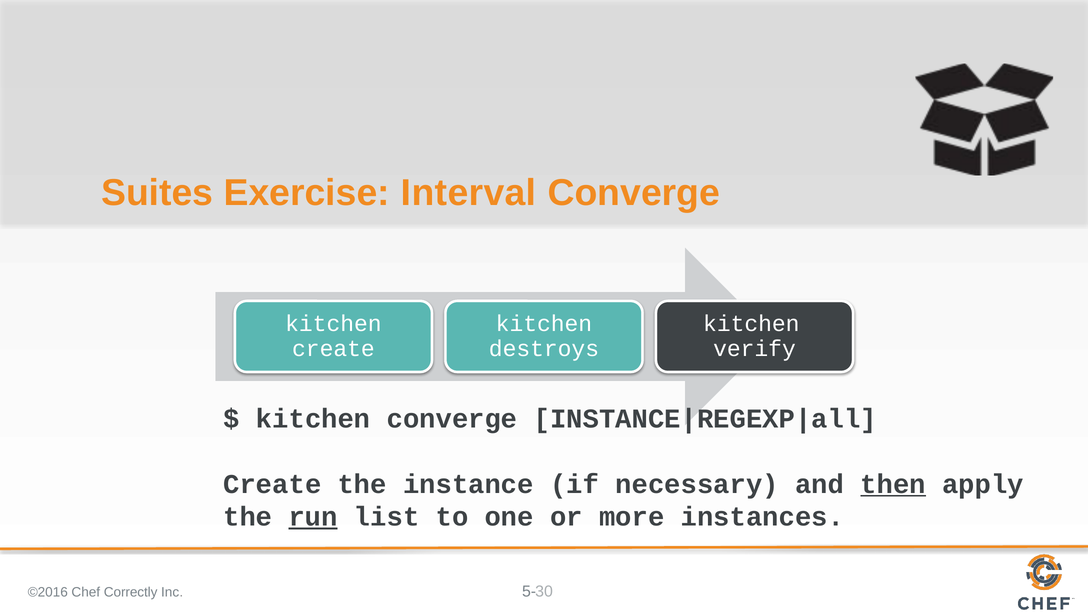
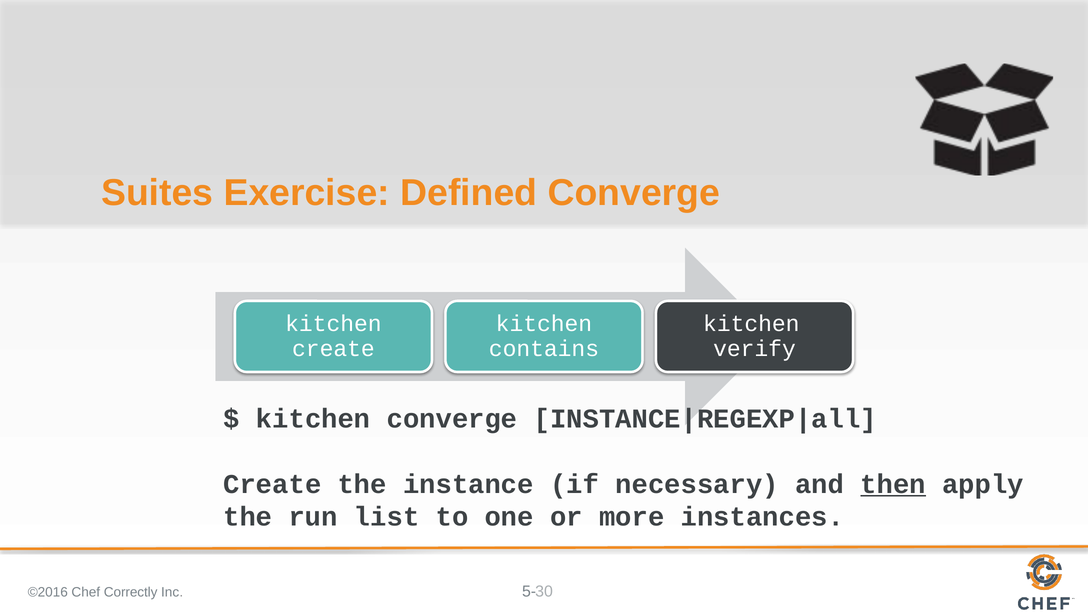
Interval: Interval -> Defined (469, 193)
destroys: destroys -> contains (544, 349)
run underline: present -> none (313, 517)
